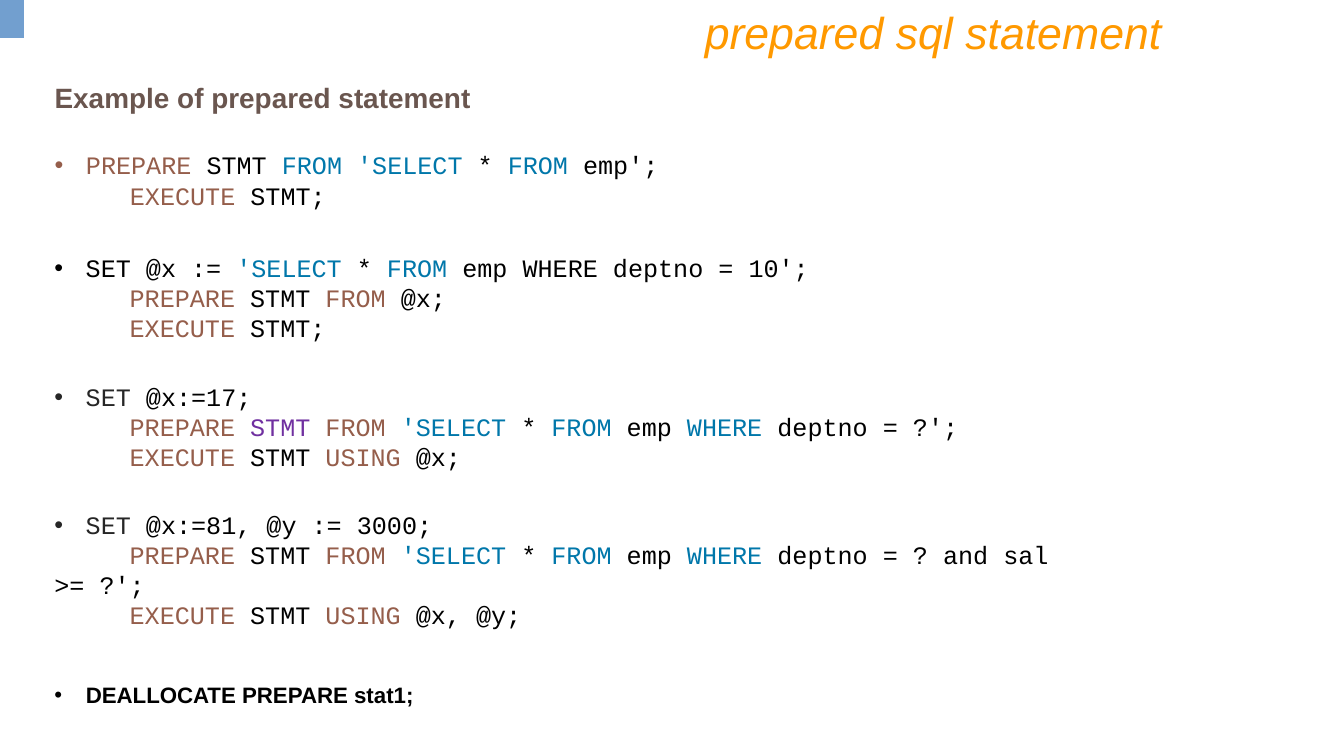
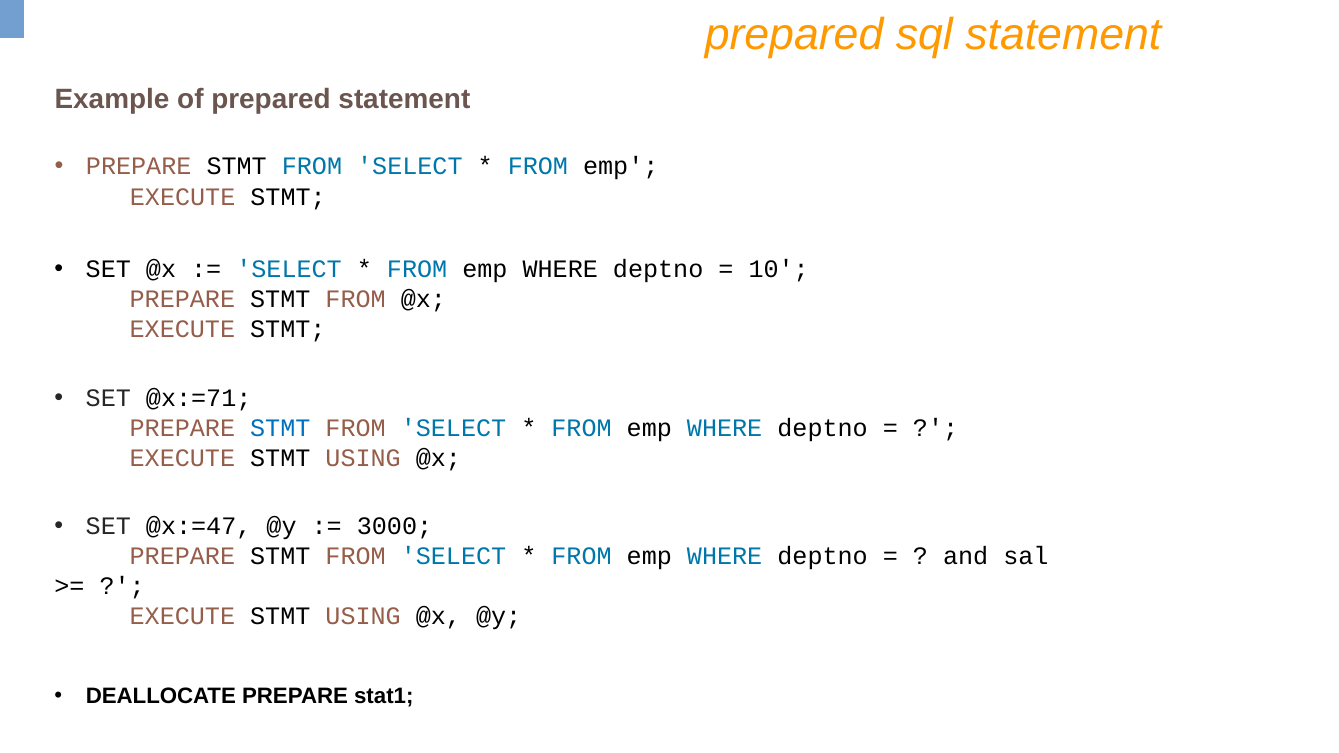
@x:=17: @x:=17 -> @x:=71 (199, 398)
STMT colour: purple -> blue (280, 428)
@x:=81: @x:=81 -> @x:=47 (199, 526)
